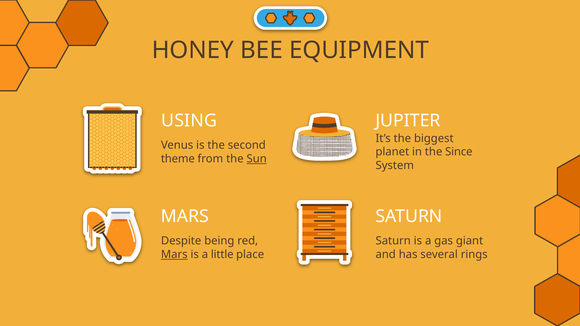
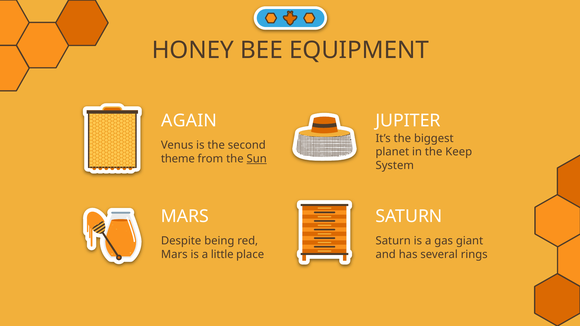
USING: USING -> AGAIN (189, 121)
Since: Since -> Keep (459, 152)
Mars underline: present -> none (174, 255)
